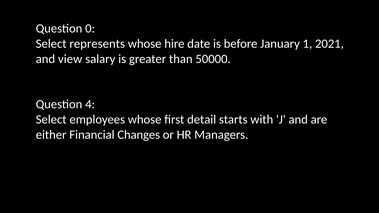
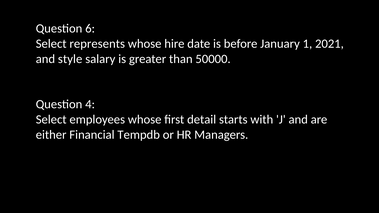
0: 0 -> 6 (90, 29)
view: view -> style (70, 59)
Changes: Changes -> Tempdb (139, 135)
